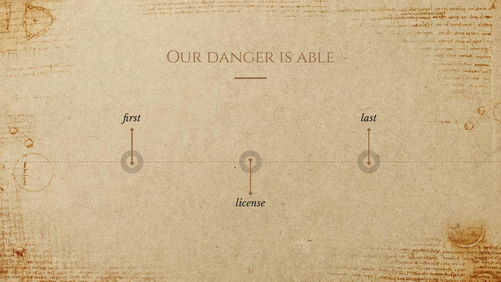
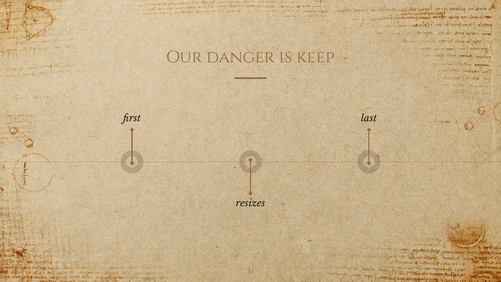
able: able -> keep (316, 57)
license: license -> resizes (250, 203)
